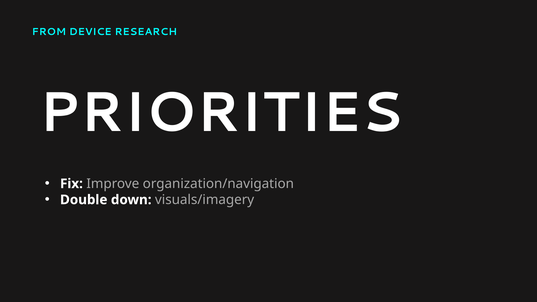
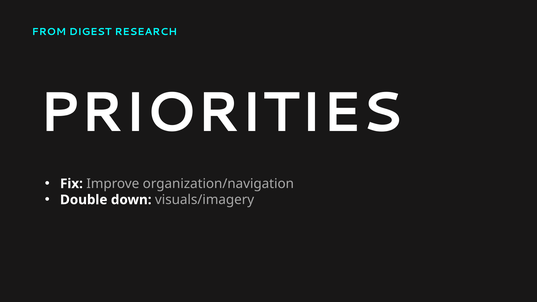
DEVICE: DEVICE -> DIGEST (90, 32)
